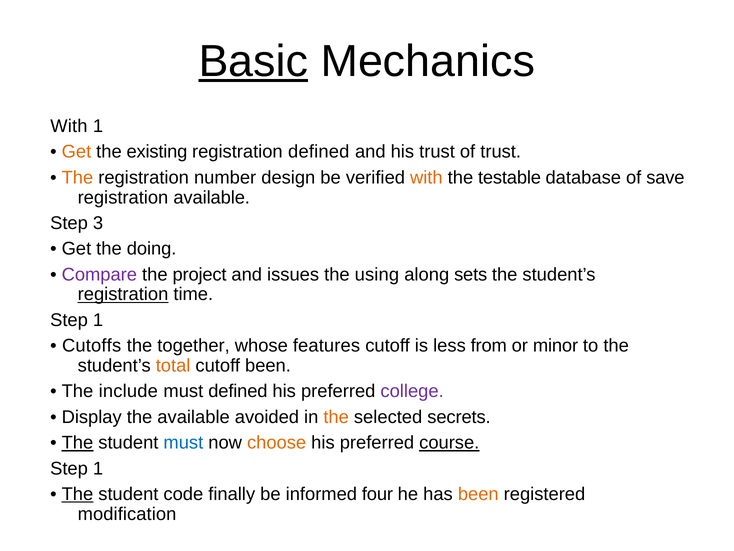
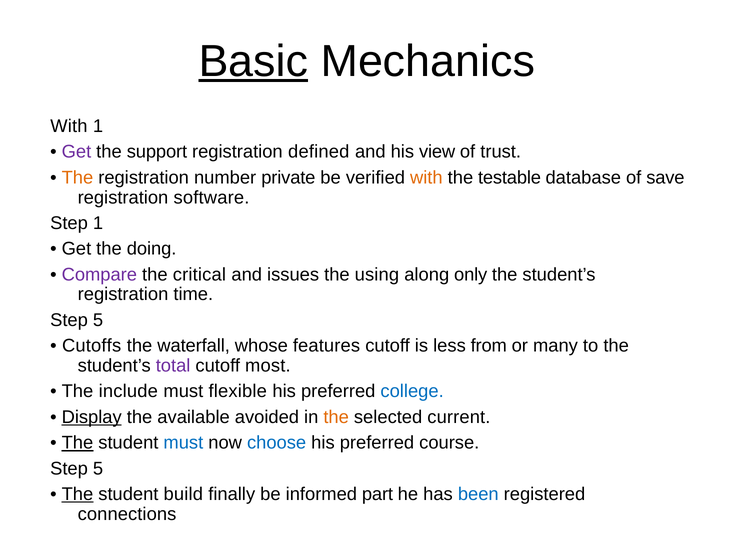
Get colour: orange -> purple (76, 152)
existing: existing -> support (157, 152)
his trust: trust -> view (437, 152)
design: design -> private (288, 177)
registration available: available -> software (212, 197)
Step 3: 3 -> 1 (98, 223)
project: project -> critical (199, 274)
sets: sets -> only (471, 274)
registration underline: present -> none (123, 294)
1: 1 -> 5 (98, 320)
together: together -> waterfall (194, 346)
minor: minor -> many (555, 346)
total colour: orange -> purple (173, 365)
cutoff been: been -> most (268, 365)
must defined: defined -> flexible (238, 391)
college colour: purple -> blue (412, 391)
Display underline: none -> present (92, 417)
secrets: secrets -> current (459, 417)
choose colour: orange -> blue (277, 442)
course underline: present -> none (449, 442)
1: 1 -> 5 (98, 468)
code: code -> build (183, 494)
four: four -> part (377, 494)
been colour: orange -> blue (478, 494)
modification: modification -> connections (127, 514)
